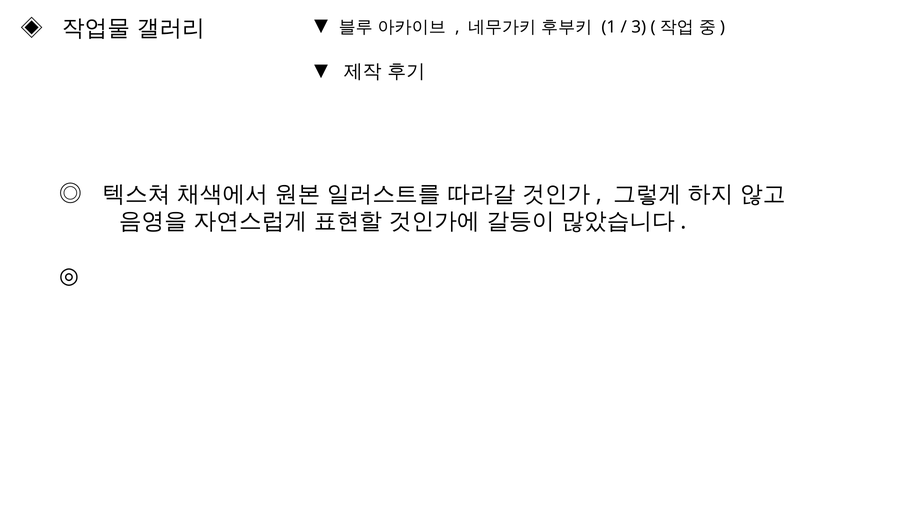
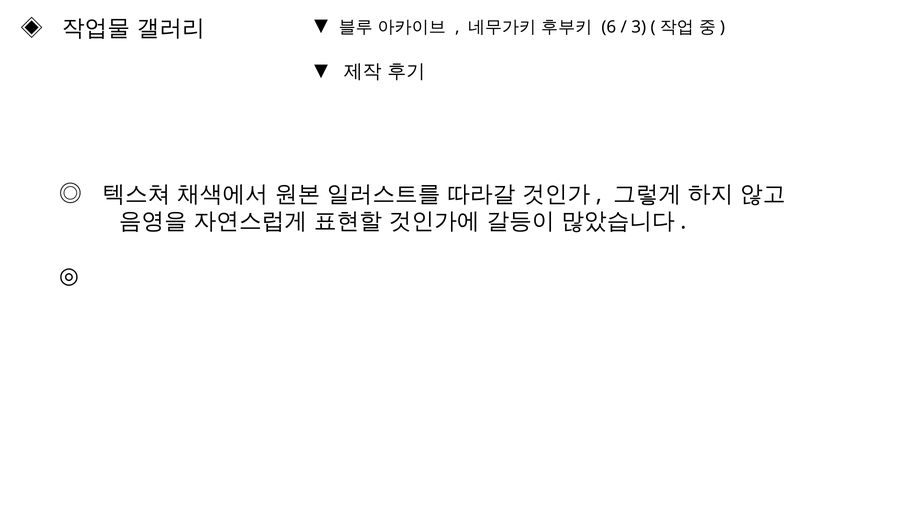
1: 1 -> 6 (609, 27)
